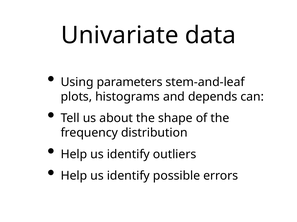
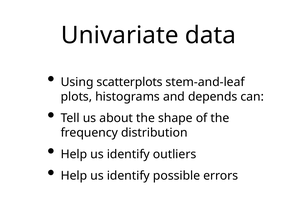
parameters: parameters -> scatterplots (130, 82)
